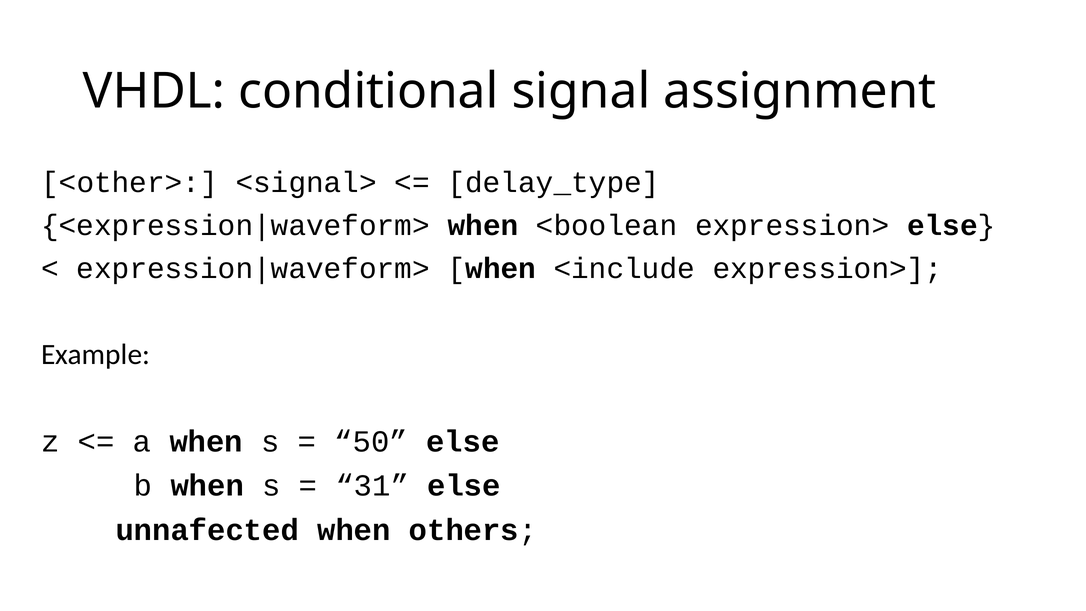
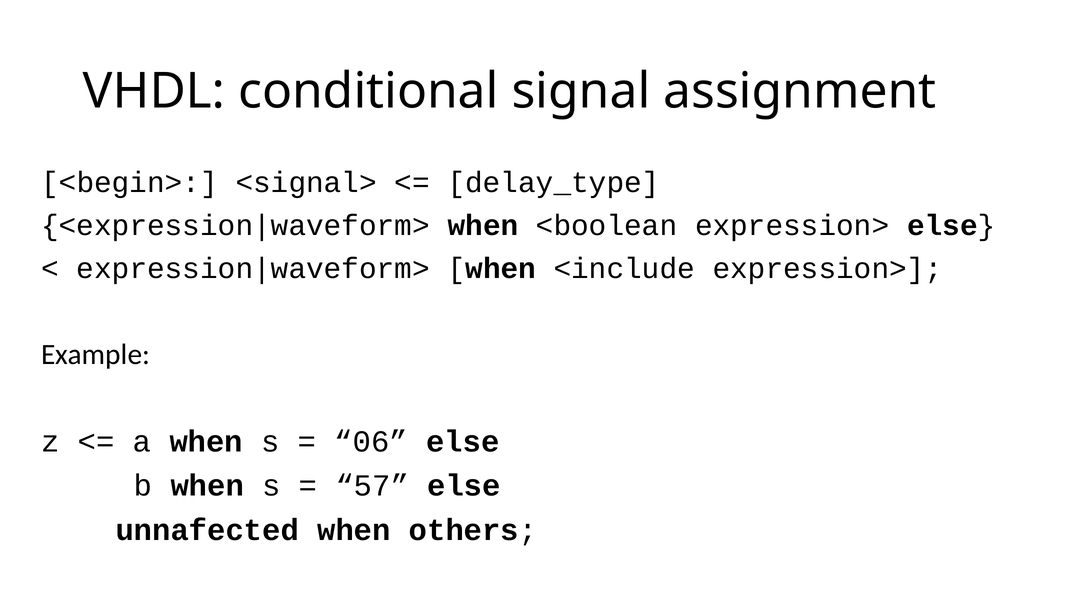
<other>: <other> -> <begin> (129, 182)
50: 50 -> 06 (371, 441)
31: 31 -> 57 (372, 486)
